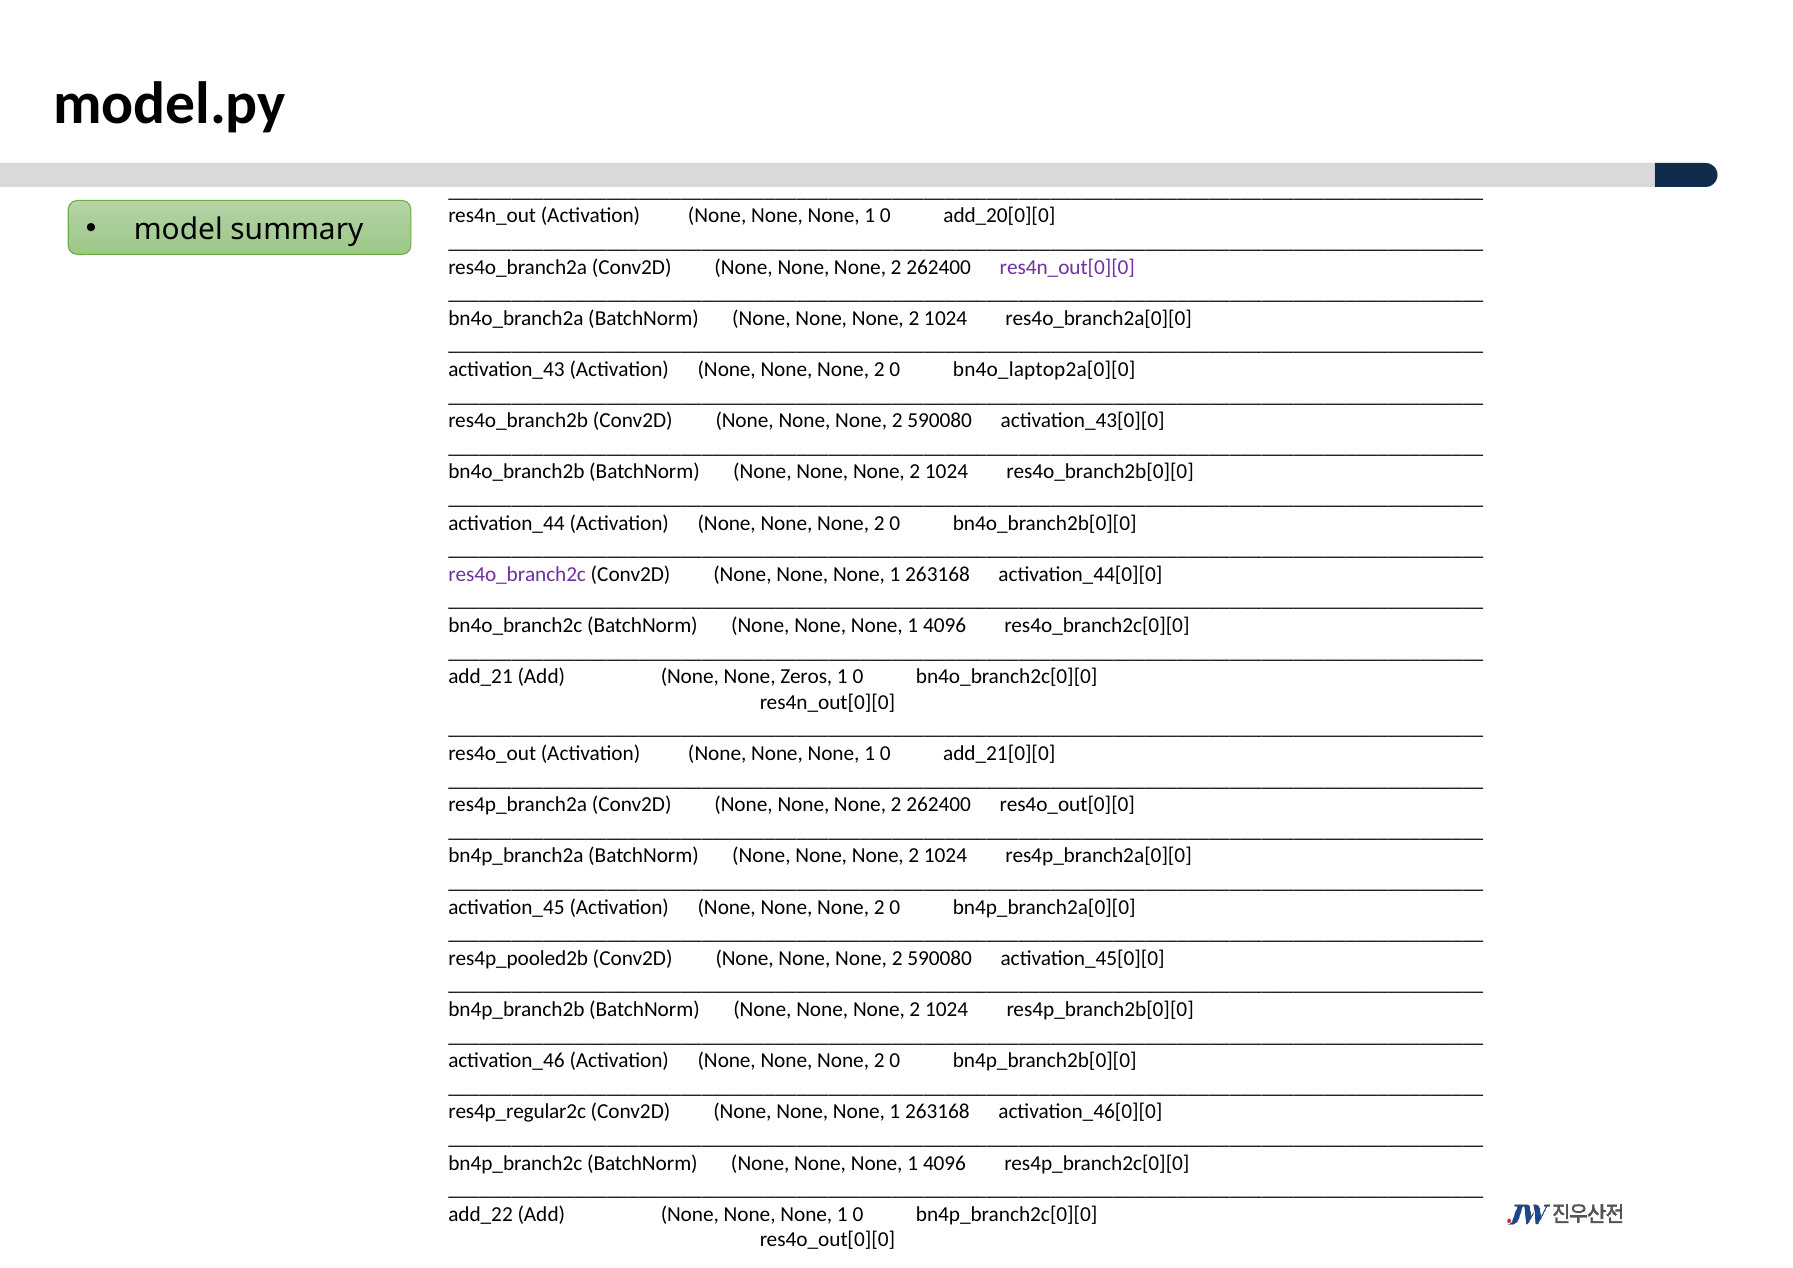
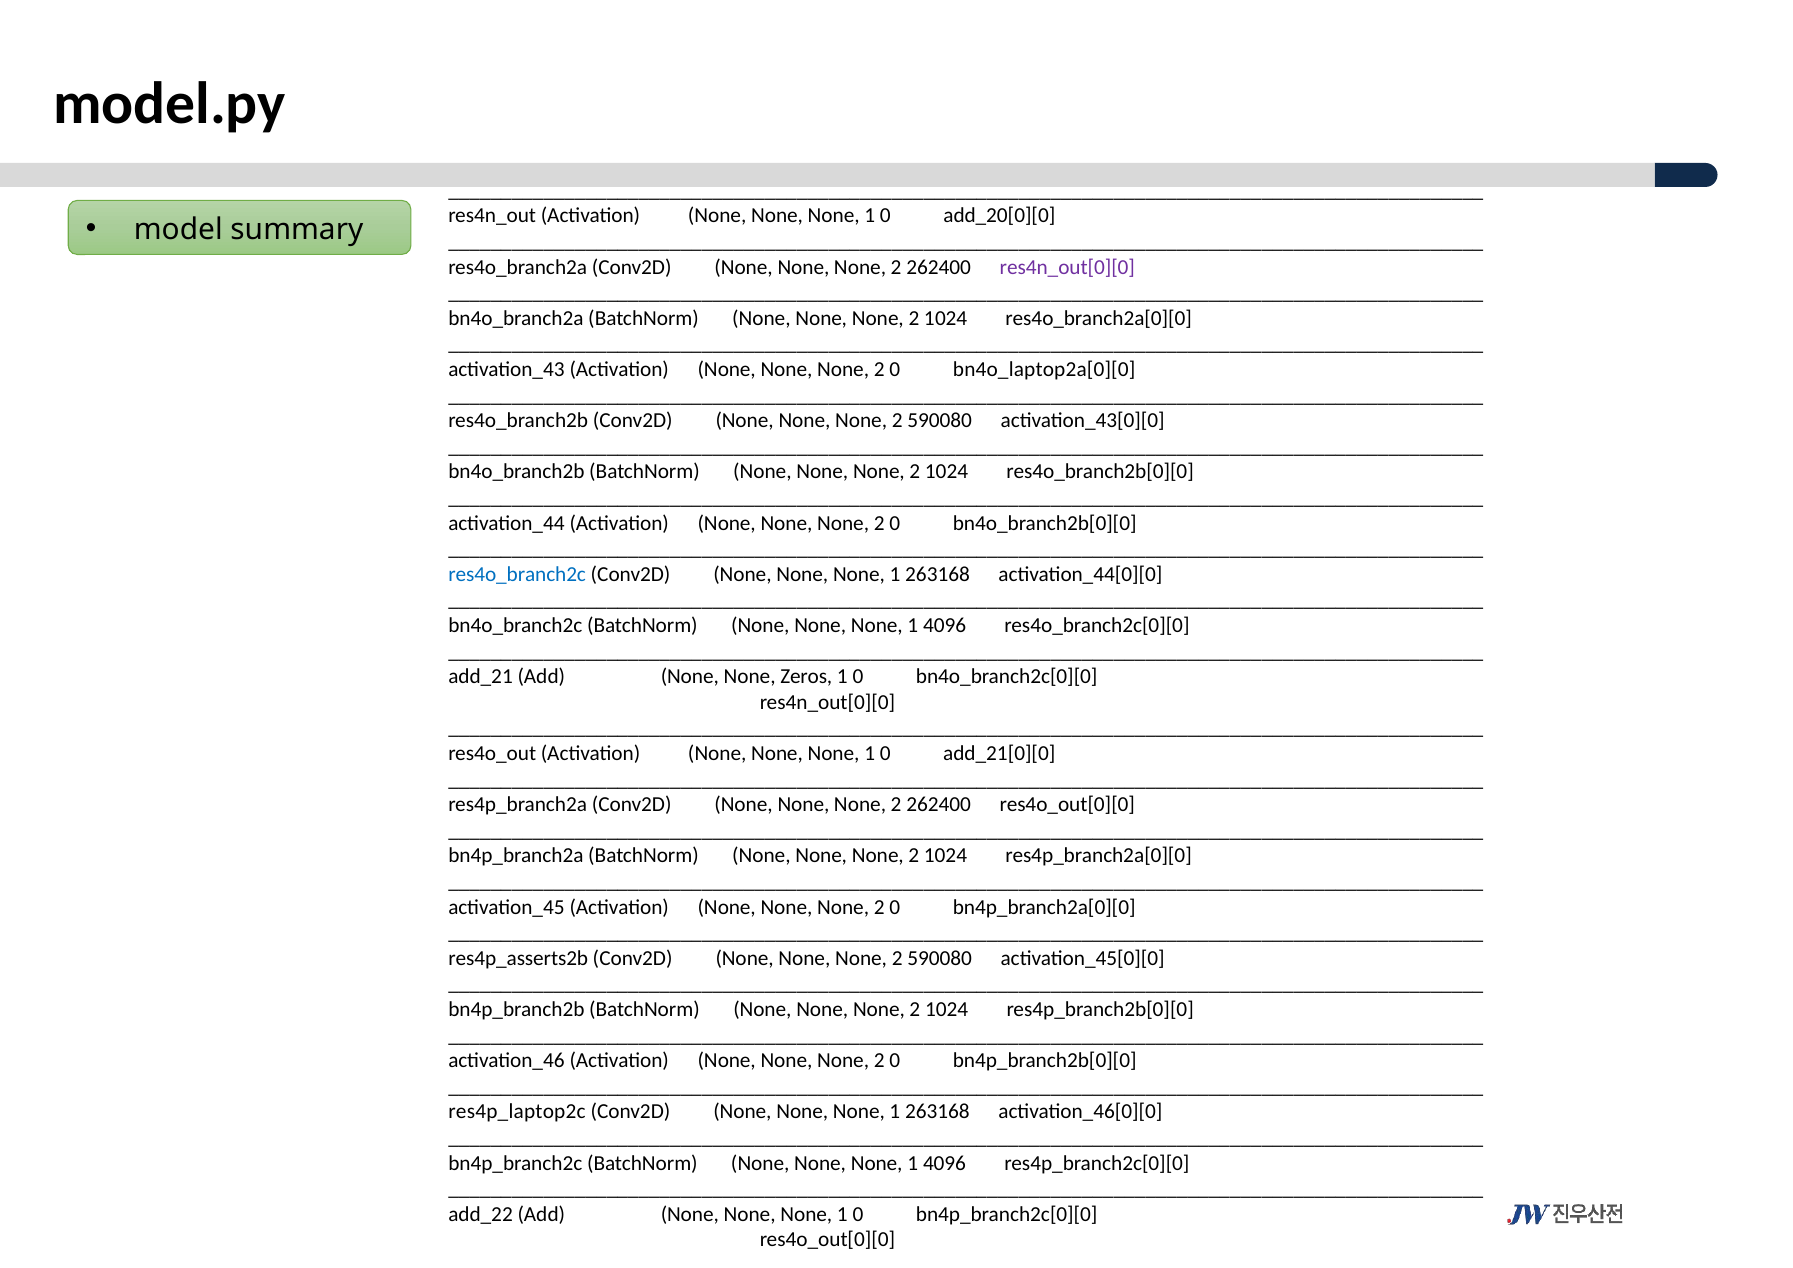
res4o_branch2c colour: purple -> blue (517, 574)
res4p_pooled2b: res4p_pooled2b -> res4p_asserts2b (518, 958)
res4p_regular2c: res4p_regular2c -> res4p_laptop2c (517, 1112)
